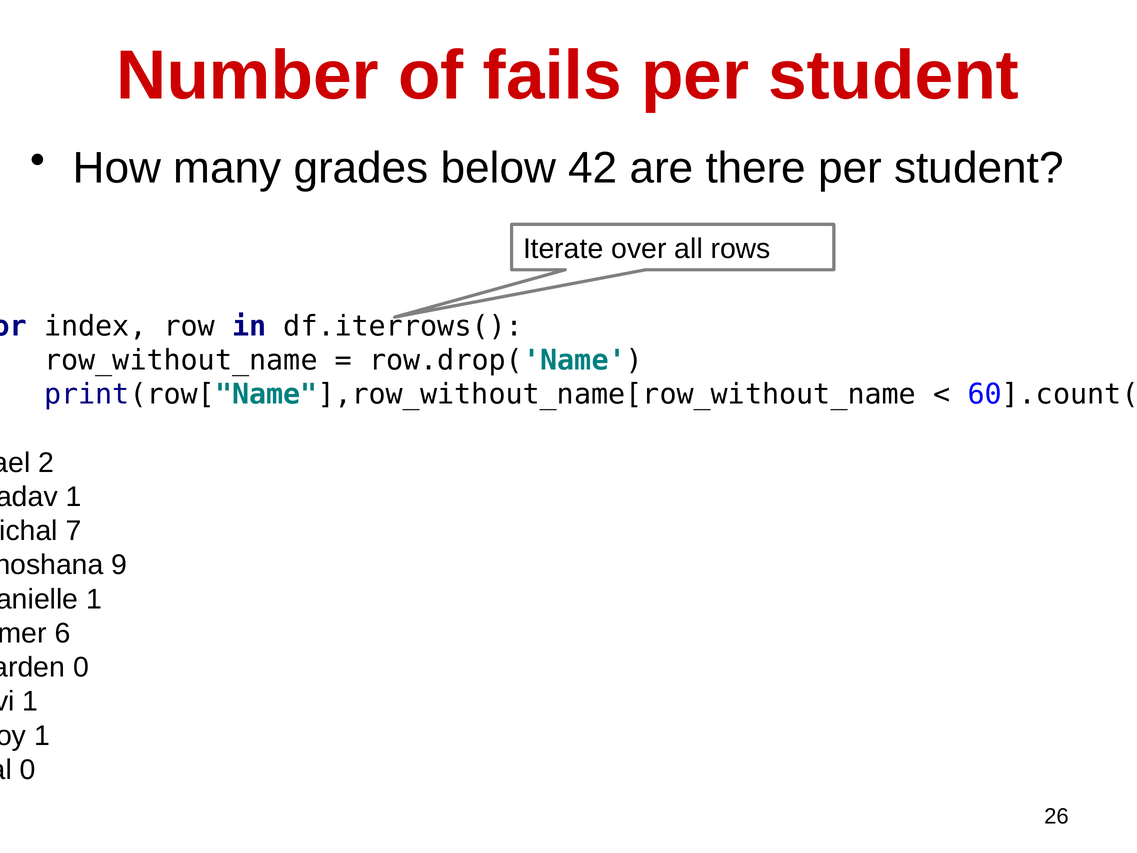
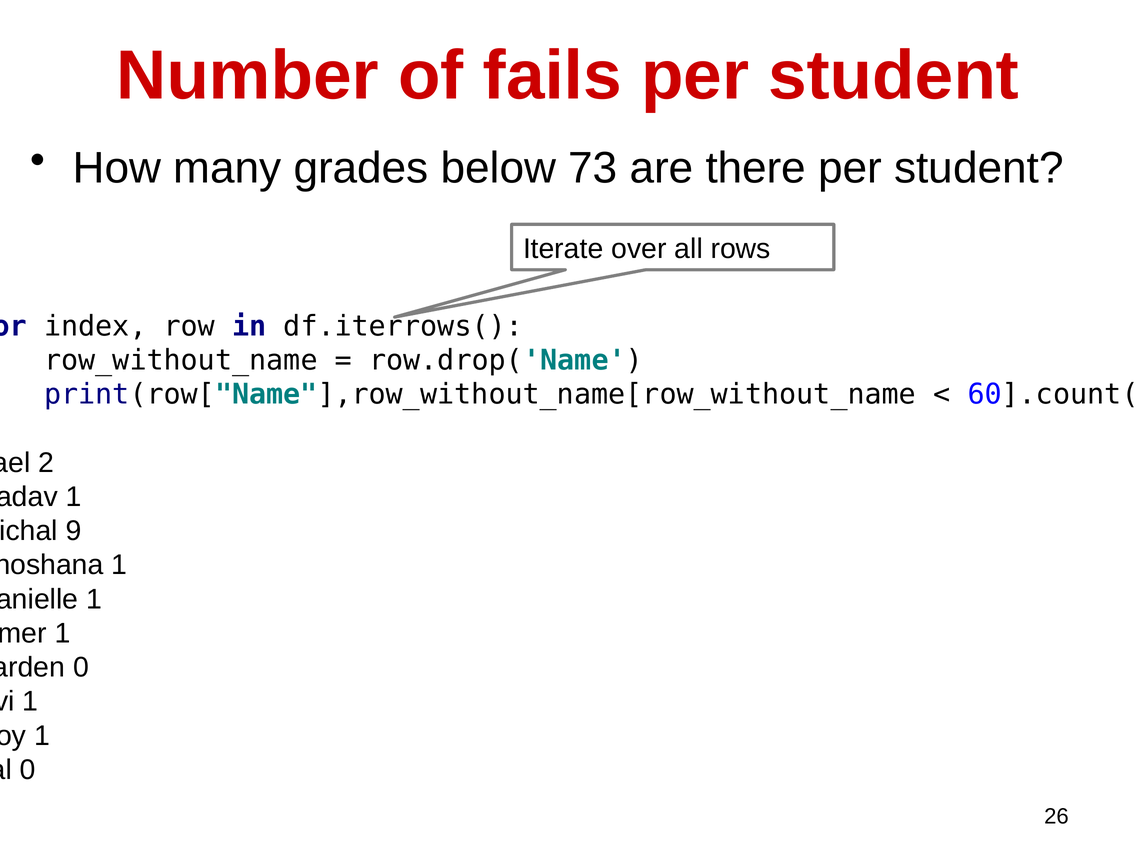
42: 42 -> 73 (593, 168)
7: 7 -> 9 (74, 531)
9: 9 -> 1 (119, 565)
6: 6 -> 1 (62, 633)
